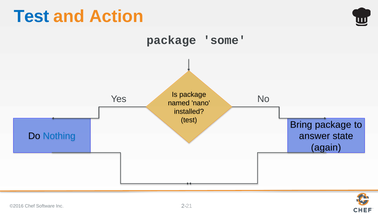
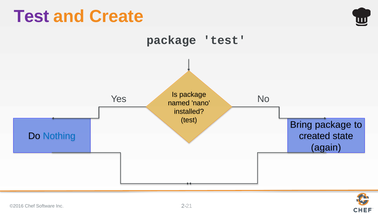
Test colour: blue -> purple (32, 16)
Action: Action -> Create (116, 16)
package some: some -> test (224, 40)
answer: answer -> created (315, 136)
